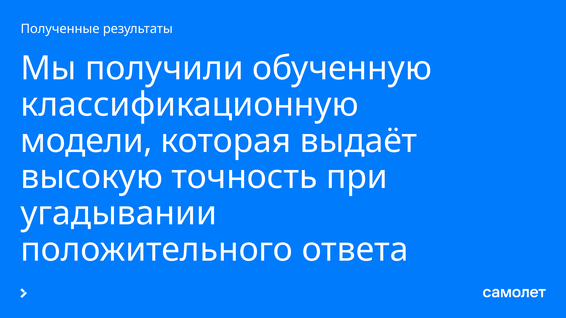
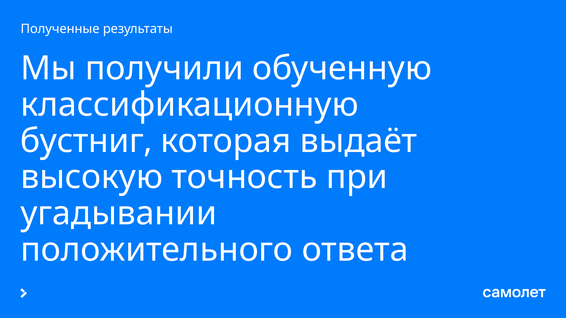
модели: модели -> бустниг (86, 141)
